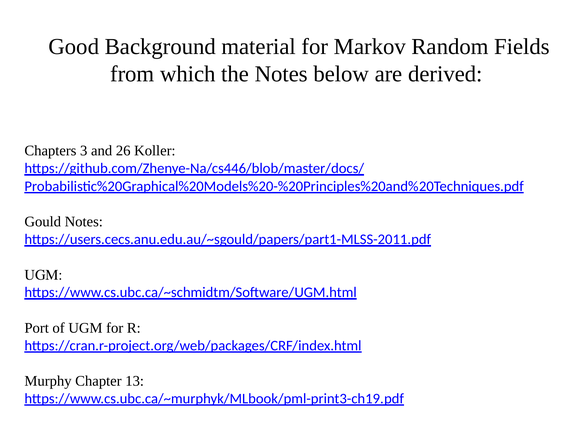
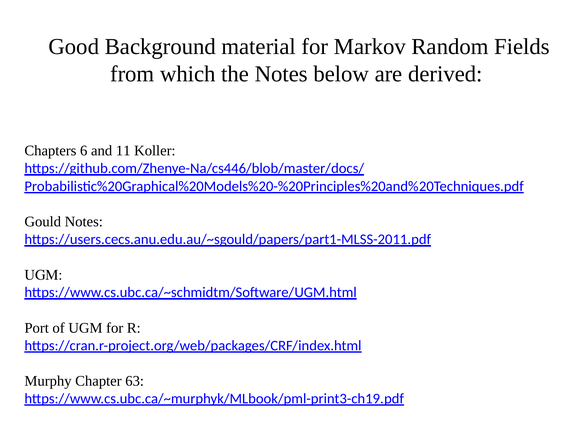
3: 3 -> 6 (84, 151)
26: 26 -> 11 (123, 151)
13: 13 -> 63 (135, 381)
